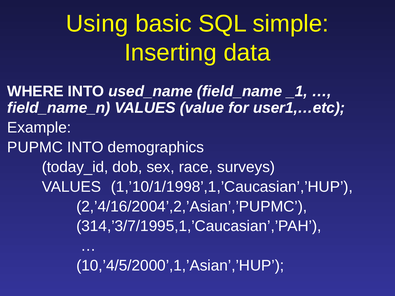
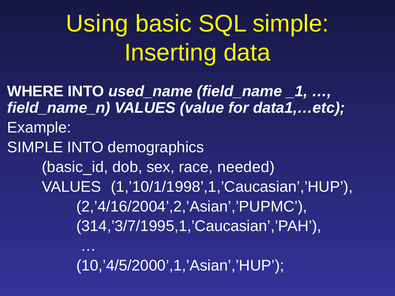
user1,…etc: user1,…etc -> data1,…etc (299, 108)
PUPMC: PUPMC -> SIMPLE (35, 147)
today_id: today_id -> basic_id (75, 167)
surveys: surveys -> needed (246, 167)
